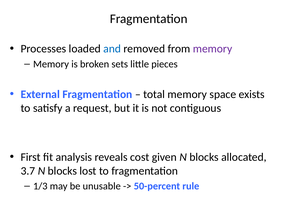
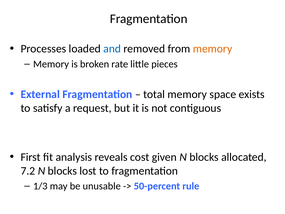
memory colour: purple -> orange (213, 49)
sets: sets -> rate (120, 64)
3.7: 3.7 -> 7.2 (28, 171)
